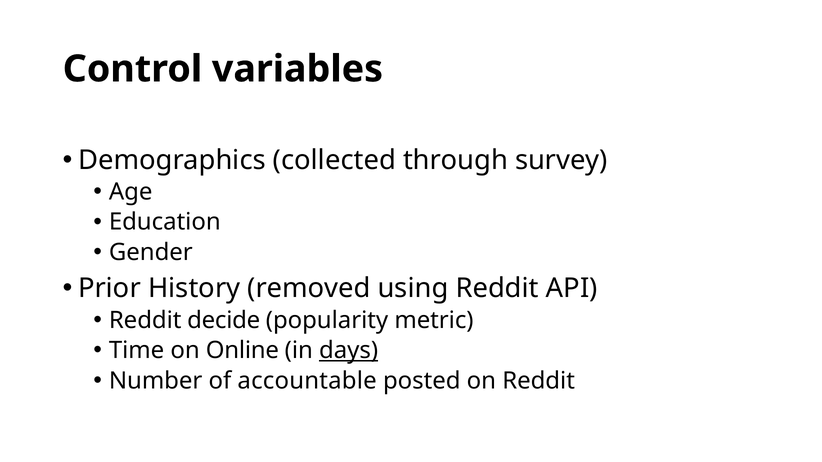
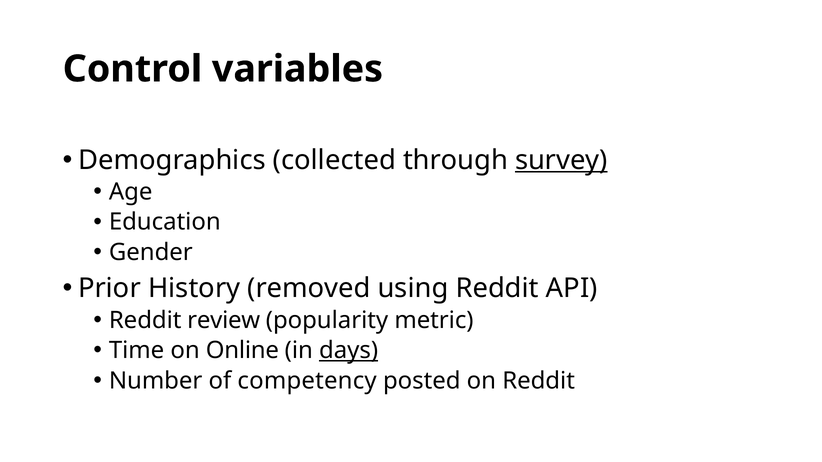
survey underline: none -> present (561, 160)
decide: decide -> review (224, 321)
accountable: accountable -> competency (307, 381)
